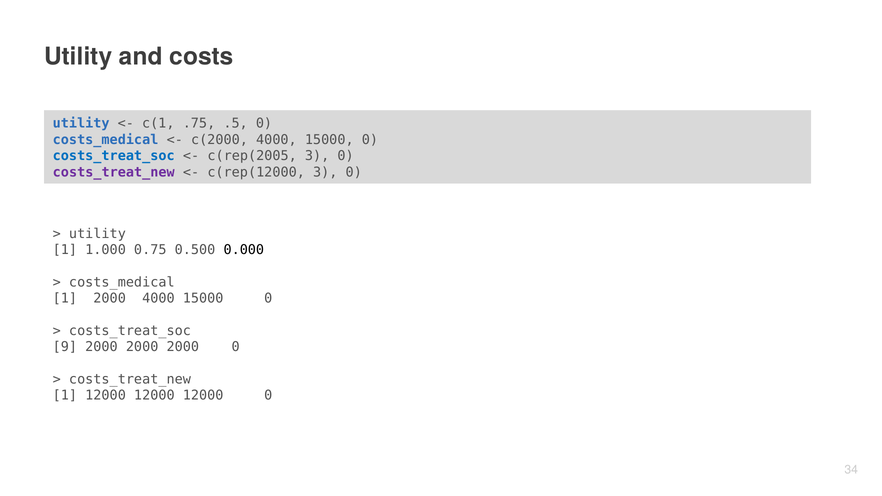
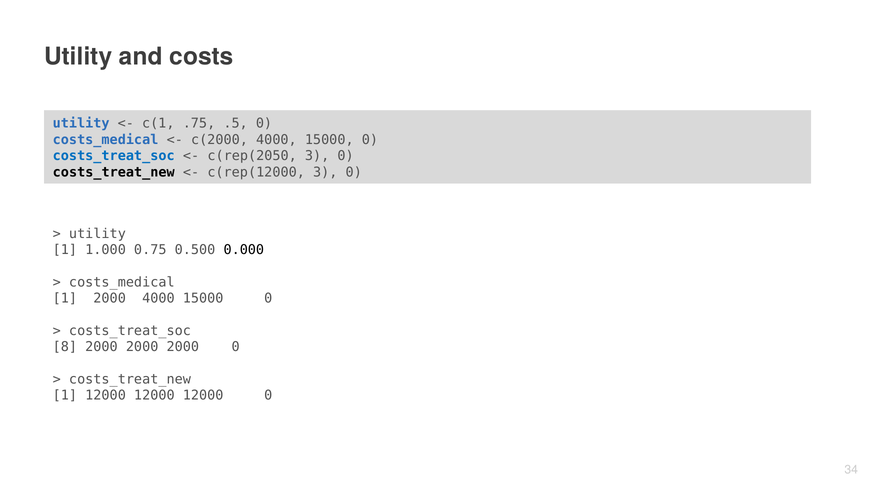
c(rep(2005: c(rep(2005 -> c(rep(2050 (252, 156)
costs_treat_new colour: purple -> black (114, 172)
9: 9 -> 8 (65, 347)
